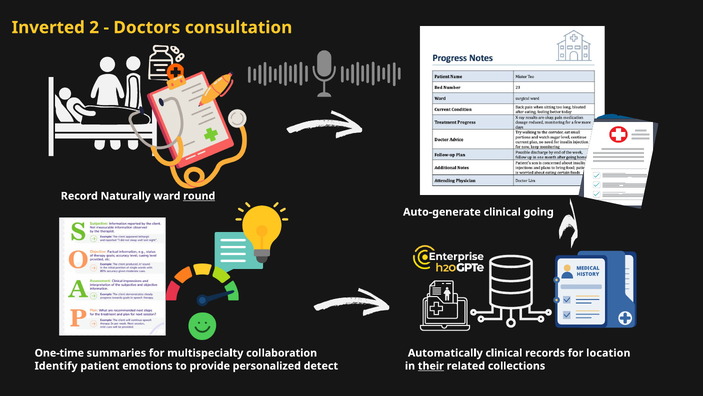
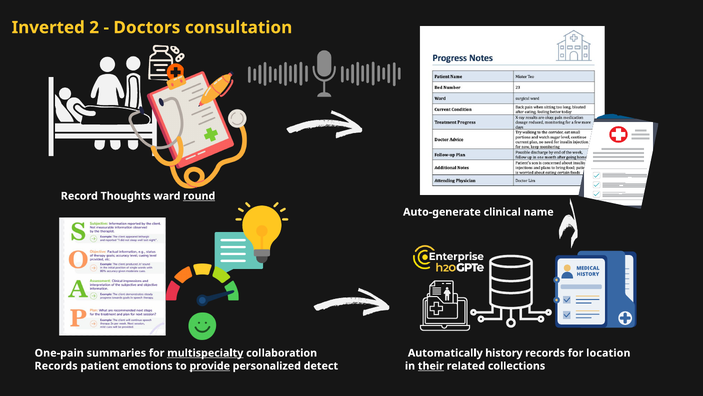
Naturally: Naturally -> Thoughts (126, 196)
going: going -> name (539, 212)
One-time: One-time -> One-pain (59, 353)
multispecialty underline: none -> present (205, 353)
Automatically clinical: clinical -> history (504, 353)
Identify: Identify -> Records (56, 365)
provide underline: none -> present (210, 365)
